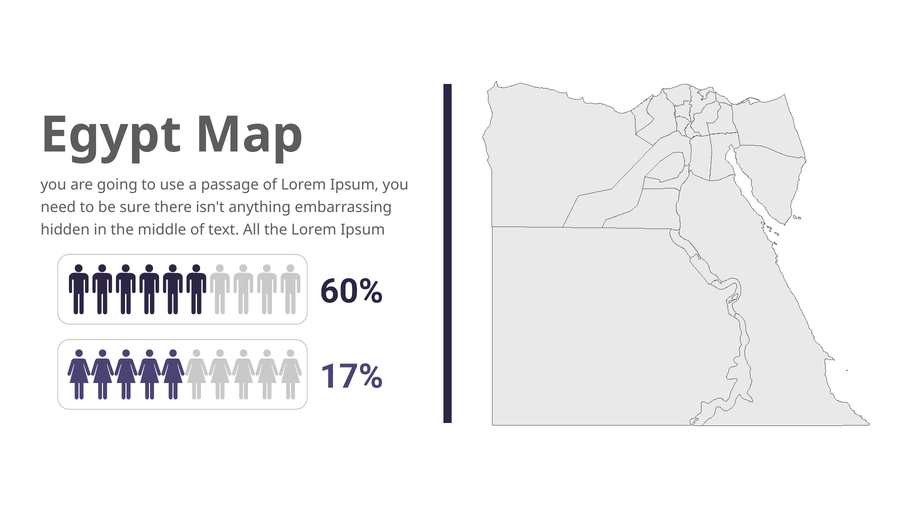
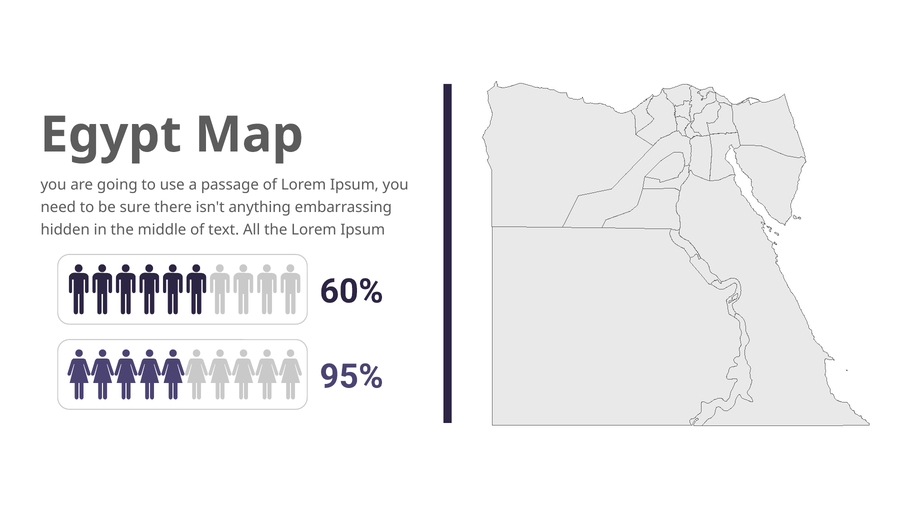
17%: 17% -> 95% (352, 377)
